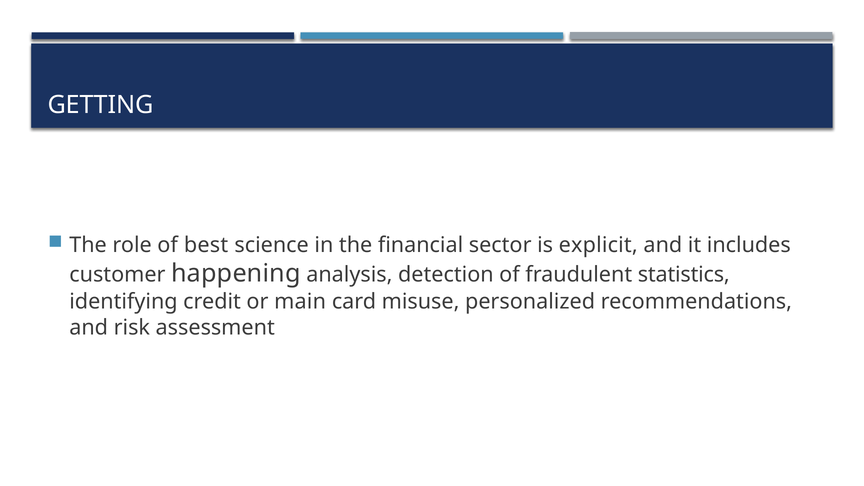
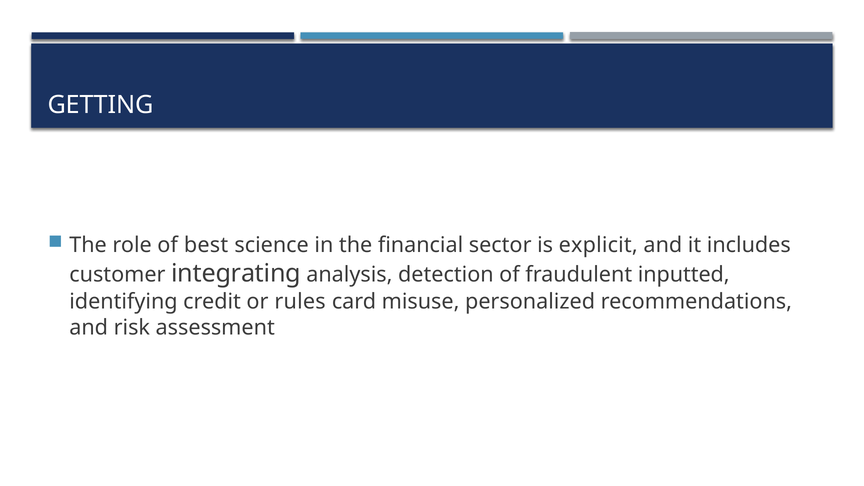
happening: happening -> integrating (236, 274)
statistics: statistics -> inputted (684, 275)
main: main -> rules (300, 301)
